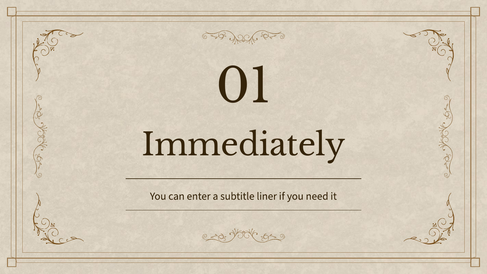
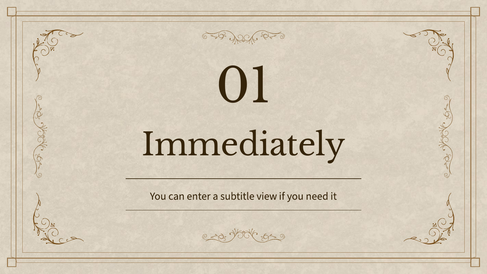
liner: liner -> view (267, 196)
